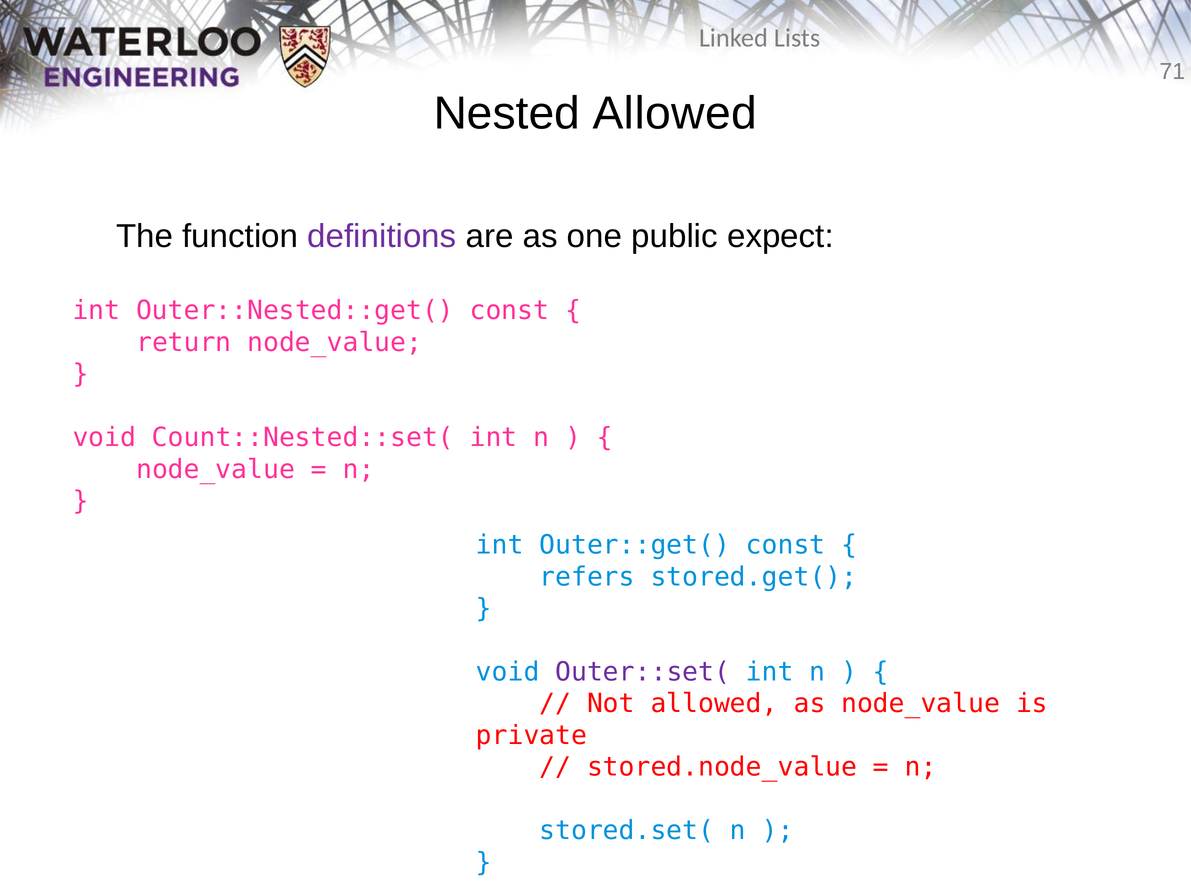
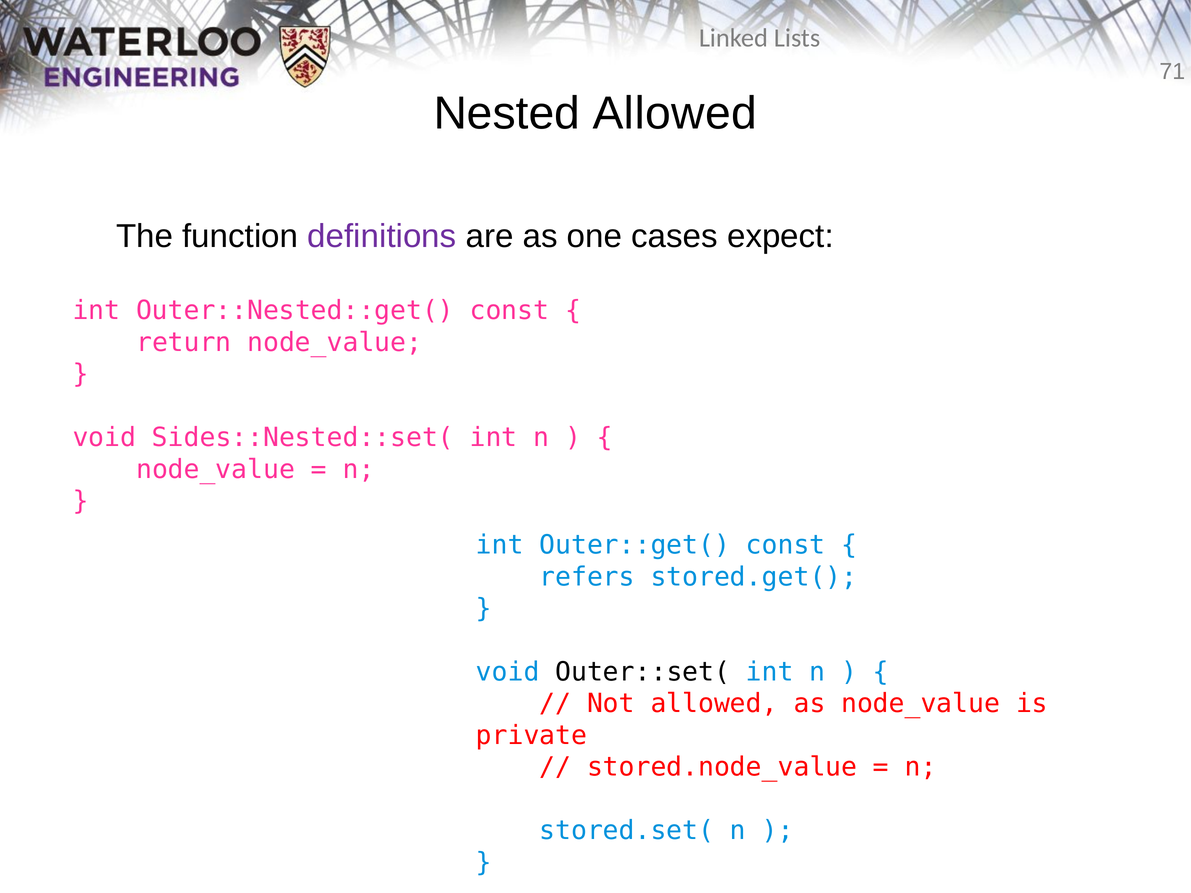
public: public -> cases (675, 237)
Count::Nested::set(: Count::Nested::set( -> Sides::Nested::set( (303, 438)
Outer::set( colour: purple -> black (643, 672)
